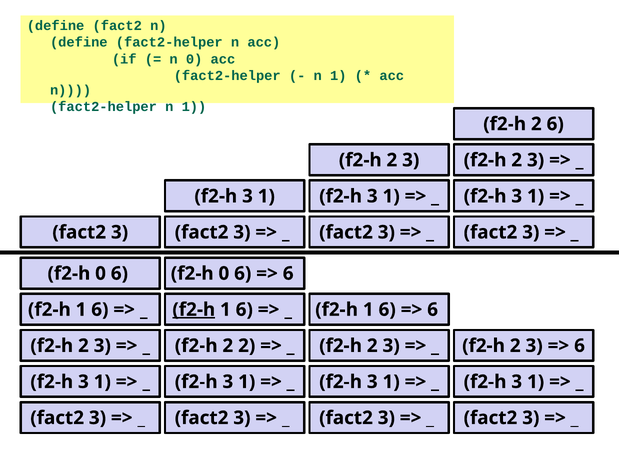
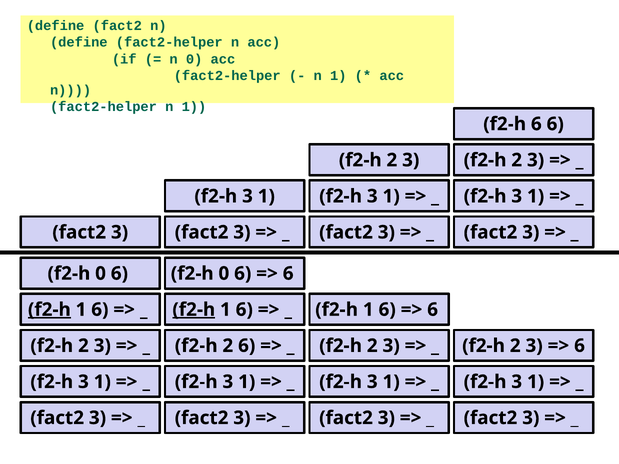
2: 2 -> 6 (536, 124)
f2-h underline: none -> present (49, 310)
2 2: 2 -> 6 (247, 346)
